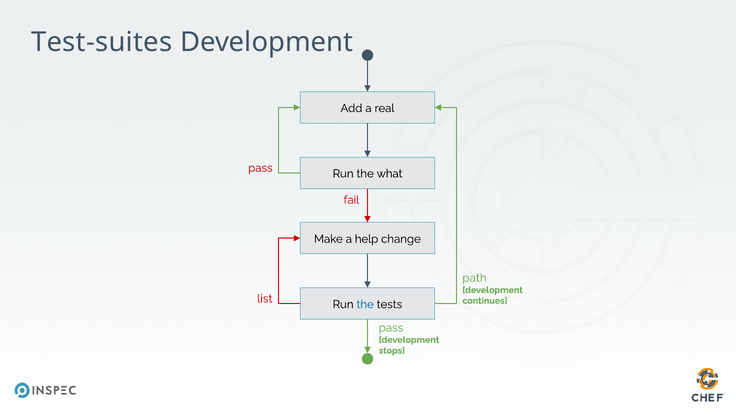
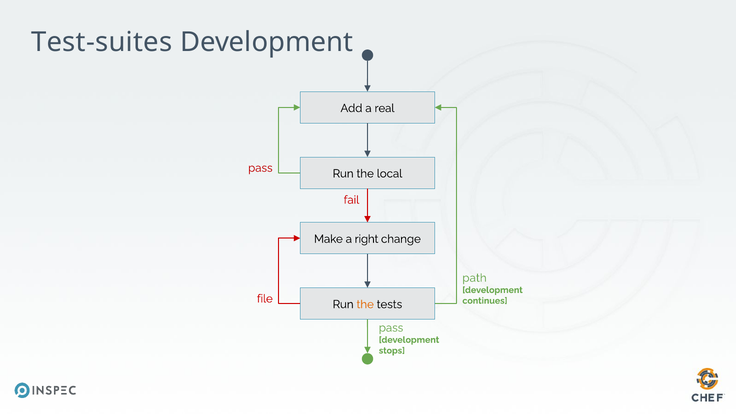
what: what -> local (390, 174)
help: help -> right (367, 239)
list: list -> file (265, 299)
the colour: blue -> orange (365, 304)
